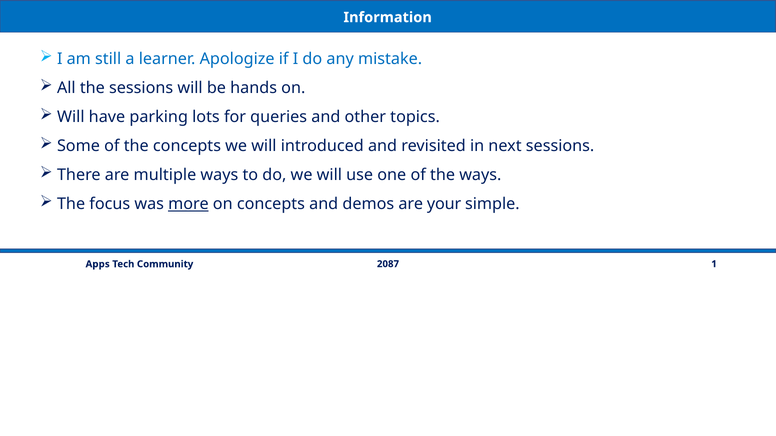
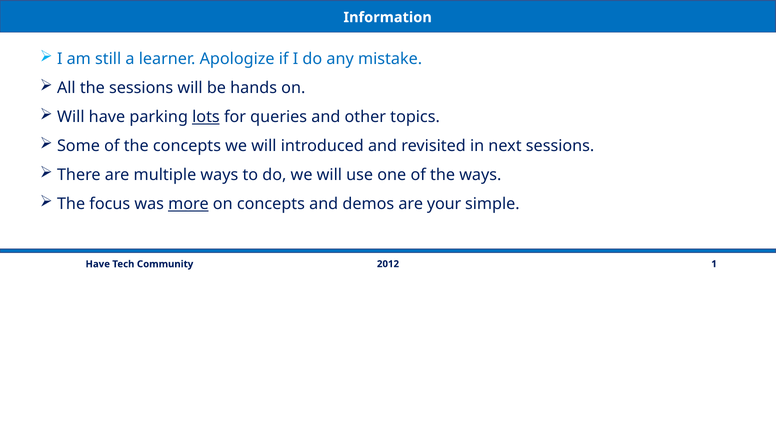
lots underline: none -> present (206, 117)
2087: 2087 -> 2012 (388, 264)
Apps: Apps -> Have (98, 264)
